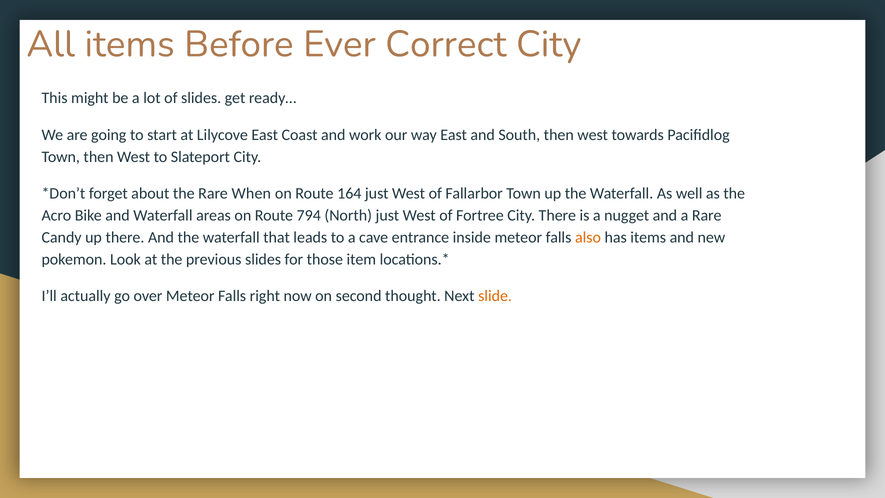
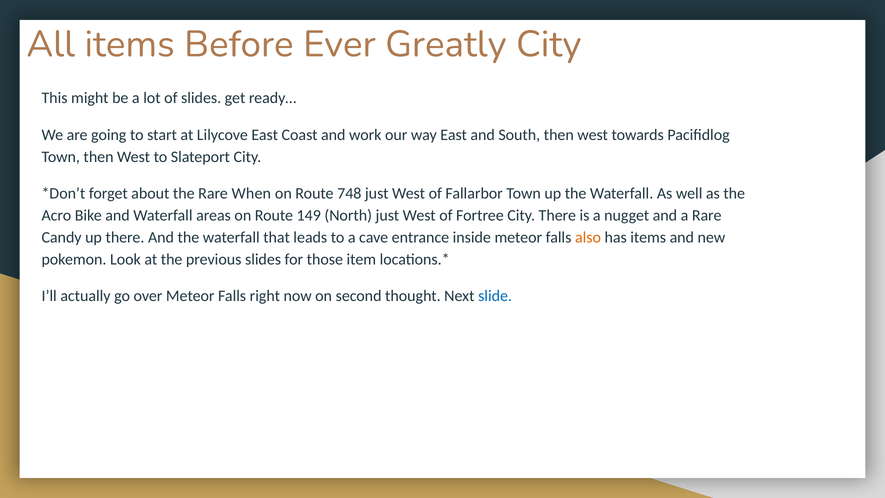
Correct: Correct -> Greatly (446, 44)
164: 164 -> 748 (349, 193)
794: 794 -> 149 (309, 215)
slide colour: orange -> blue (495, 296)
